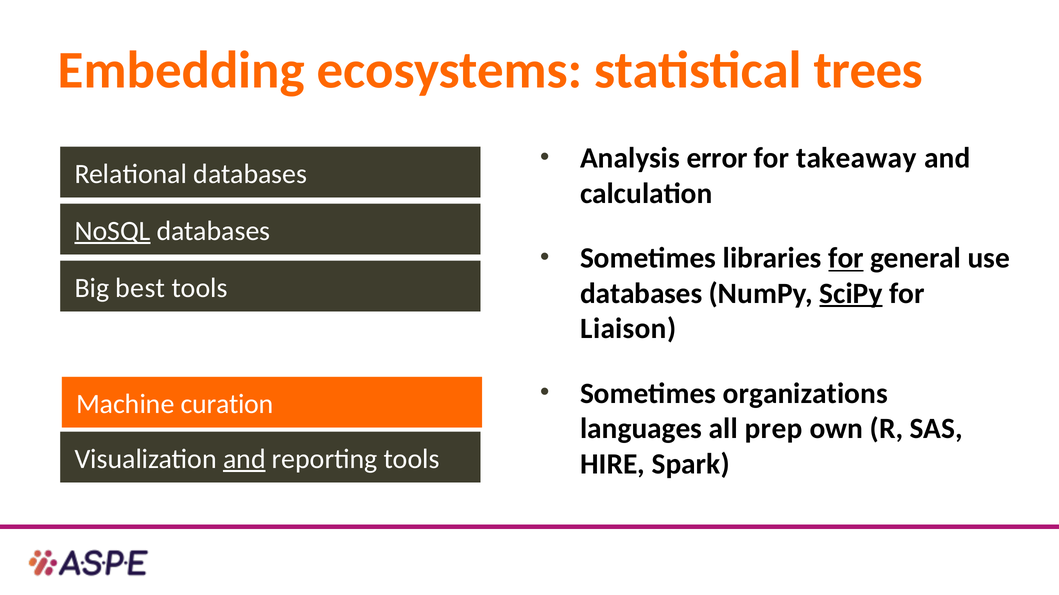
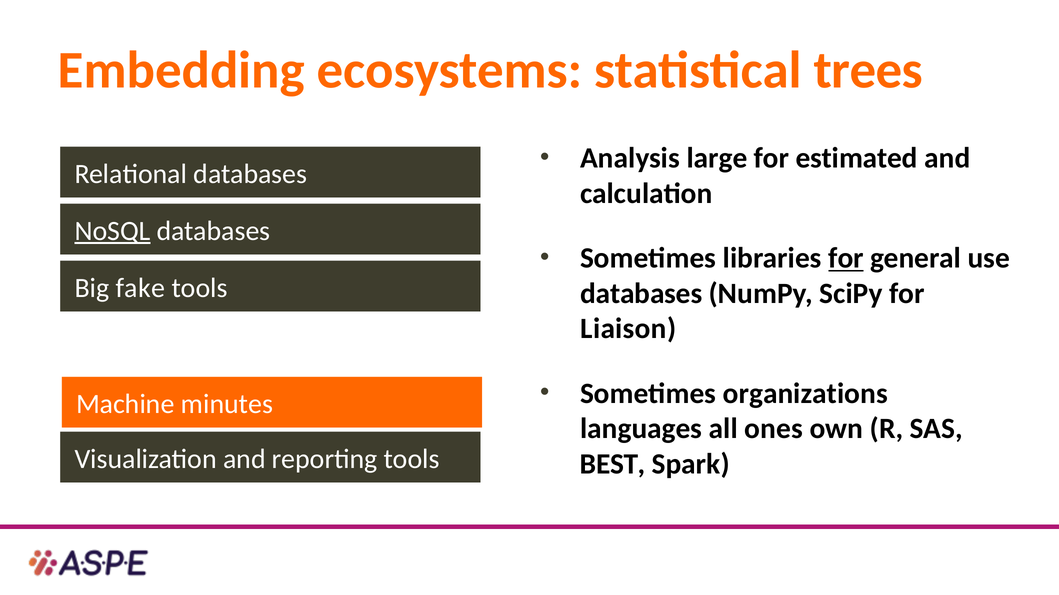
error: error -> large (717, 158)
takeaway: takeaway -> estimated (857, 158)
best: best -> fake (140, 288)
SciPy underline: present -> none (851, 294)
curation: curation -> minutes (227, 405)
prep: prep -> ones (774, 429)
and underline: present -> none (244, 460)
HIRE: HIRE -> BEST (613, 464)
